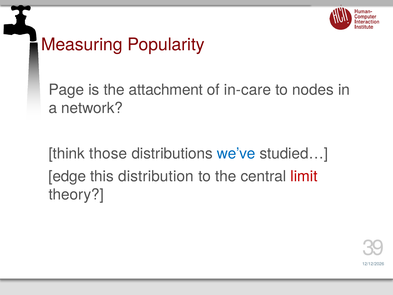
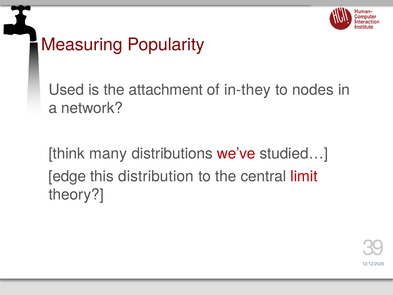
Page: Page -> Used (66, 90)
in-care: in-care -> in-they (247, 90)
those: those -> many (108, 153)
we’ve colour: blue -> red (236, 153)
